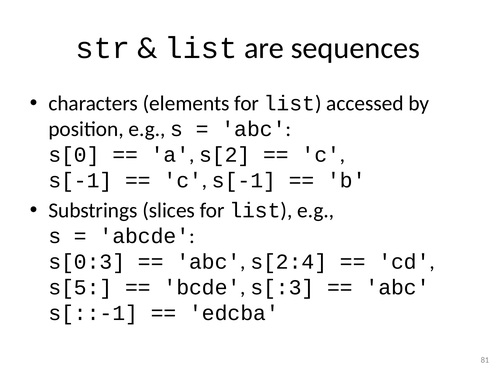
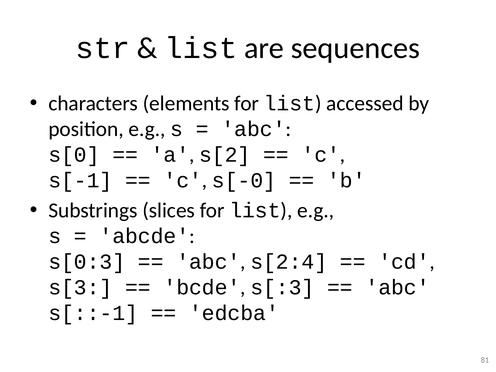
s[-1: s[-1 -> s[-0 (244, 181)
s[5: s[5 -> s[3 (80, 287)
